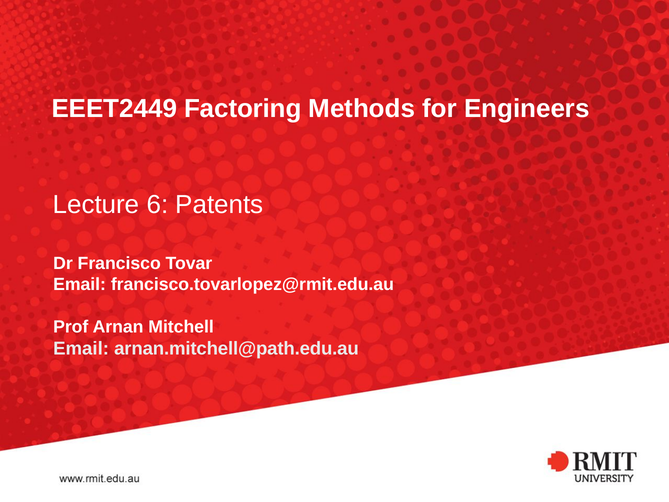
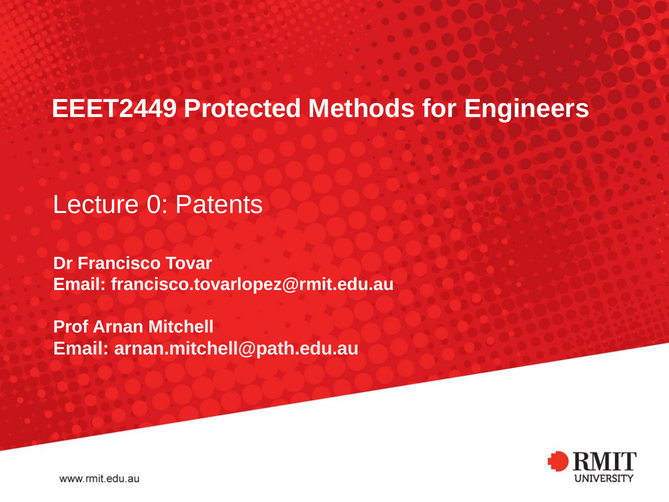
Factoring: Factoring -> Protected (243, 109)
6: 6 -> 0 (157, 205)
